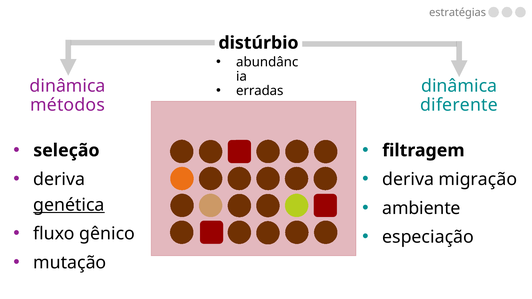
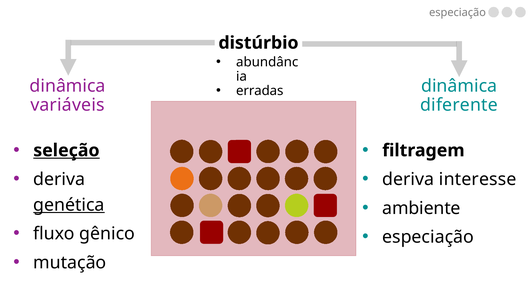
estratégias: estratégias -> especiação (458, 12)
métodos: métodos -> variáveis (68, 105)
seleção underline: none -> present (66, 151)
migração: migração -> interesse (478, 179)
